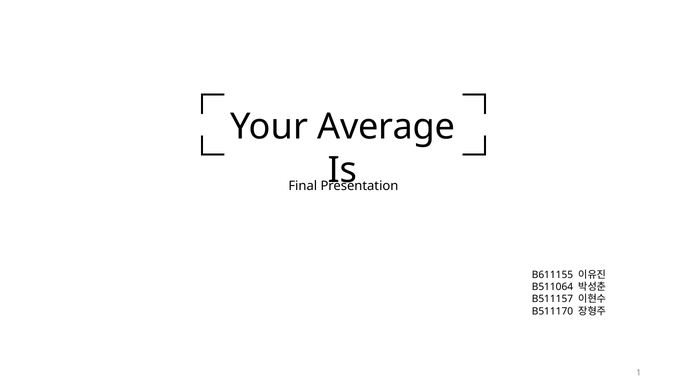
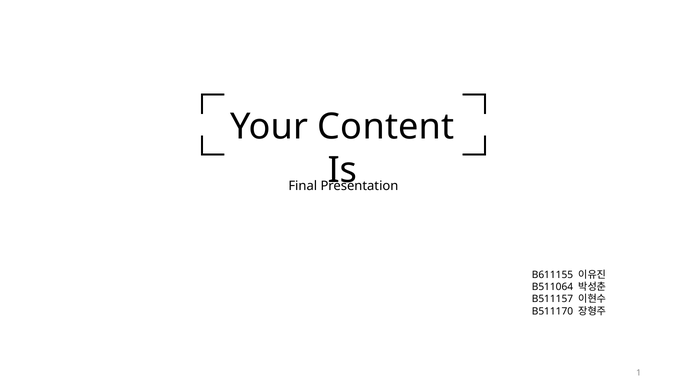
Average: Average -> Content (386, 127)
